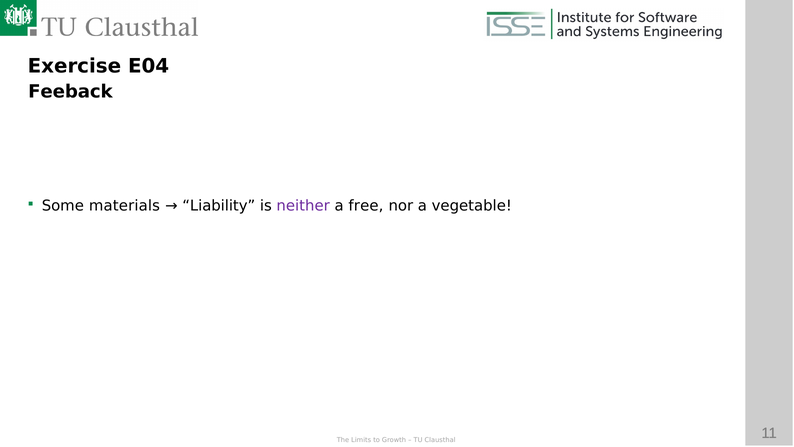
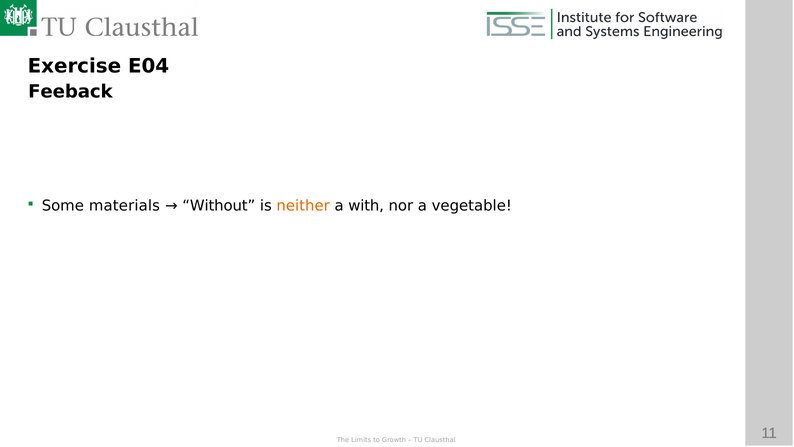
Liability: Liability -> Without (219, 205)
neither colour: purple -> orange (303, 205)
free: free -> with (366, 205)
